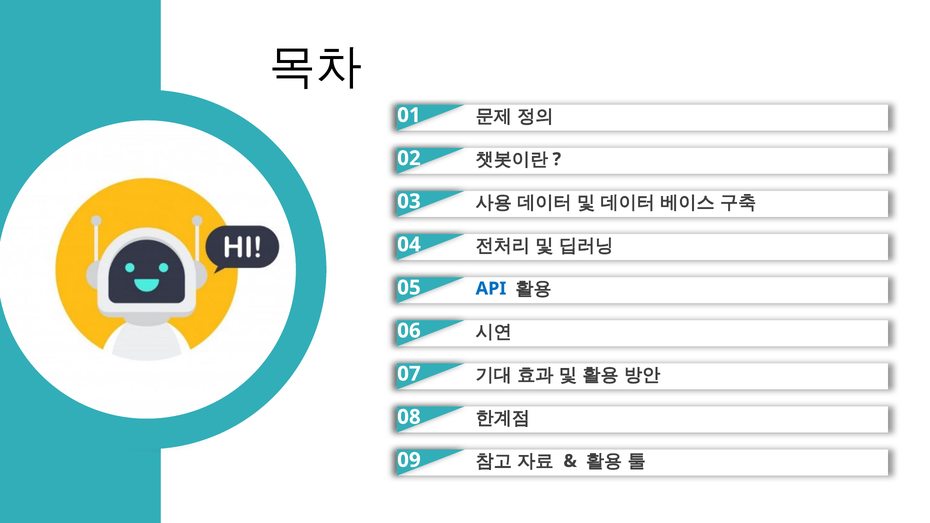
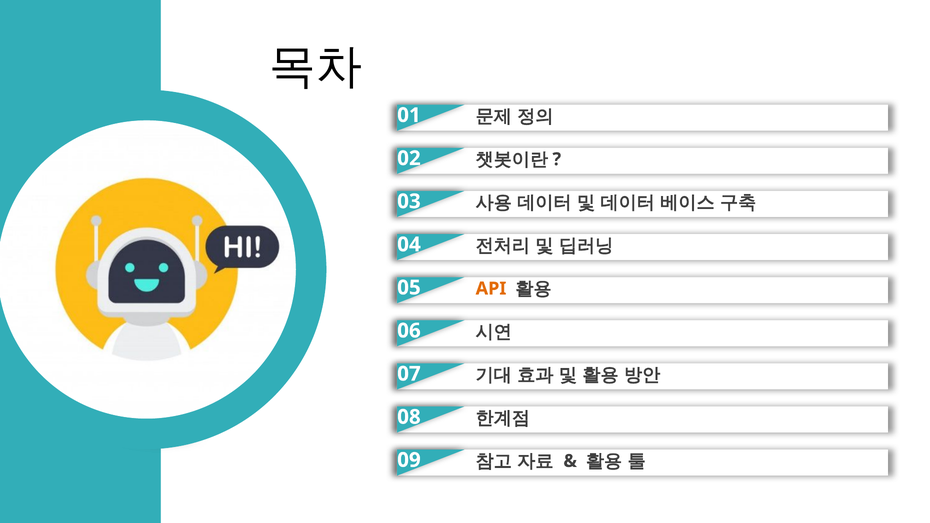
API colour: blue -> orange (491, 289)
